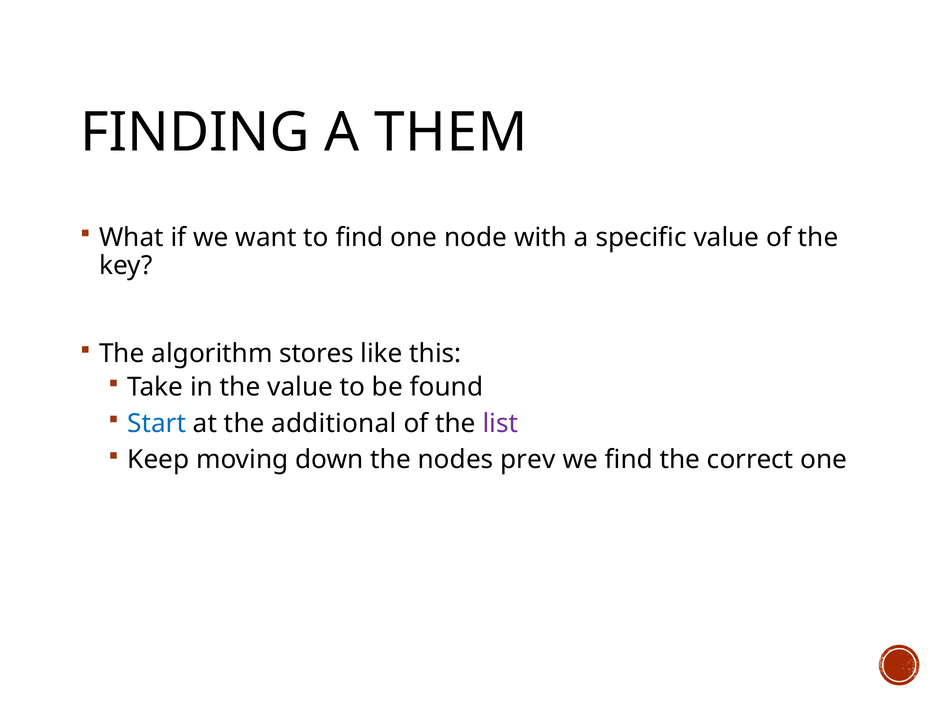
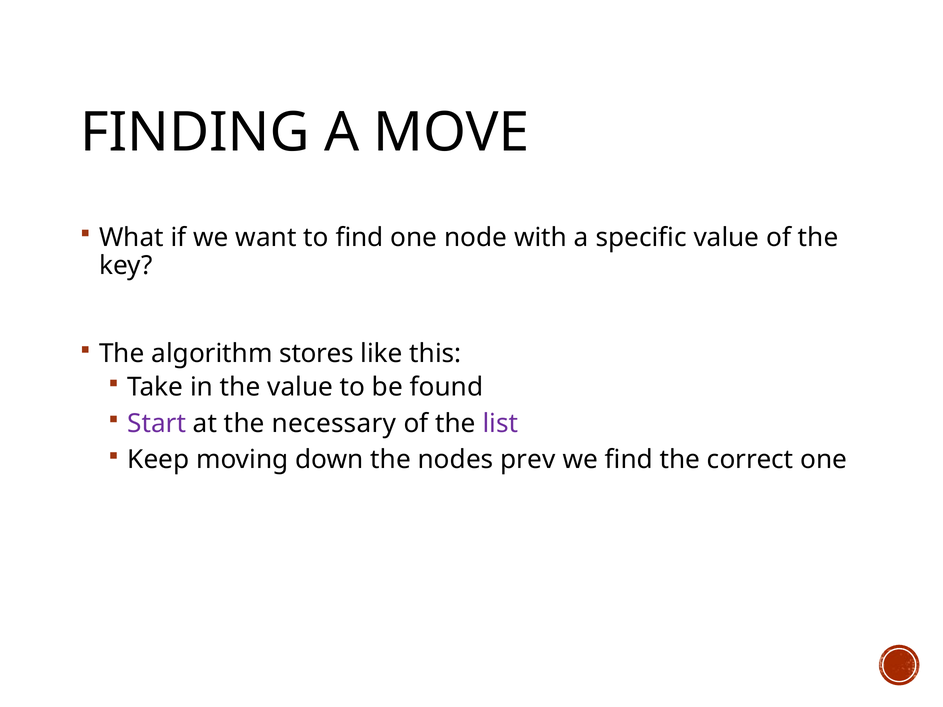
THEM: THEM -> MOVE (451, 133)
Start colour: blue -> purple (157, 424)
additional: additional -> necessary (334, 424)
